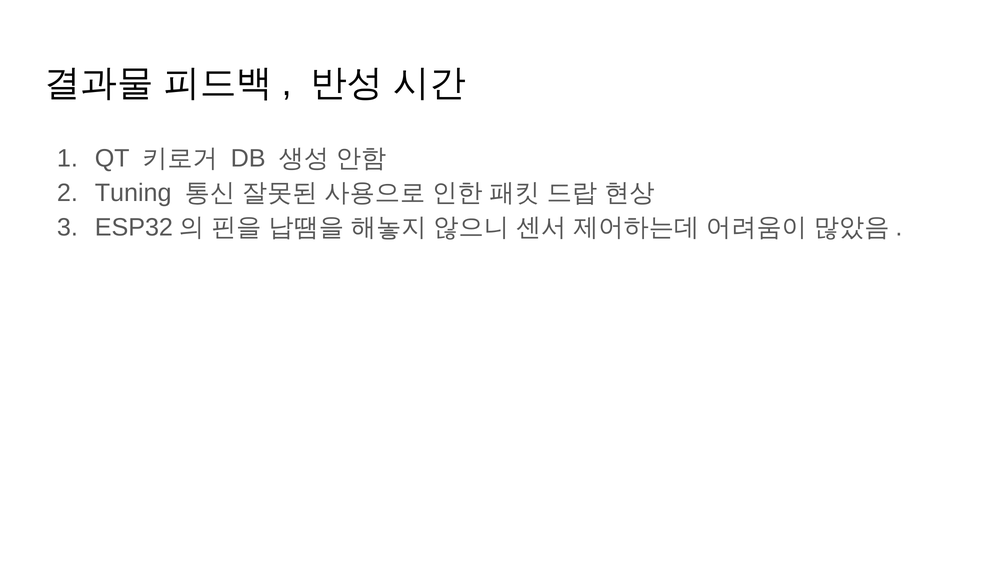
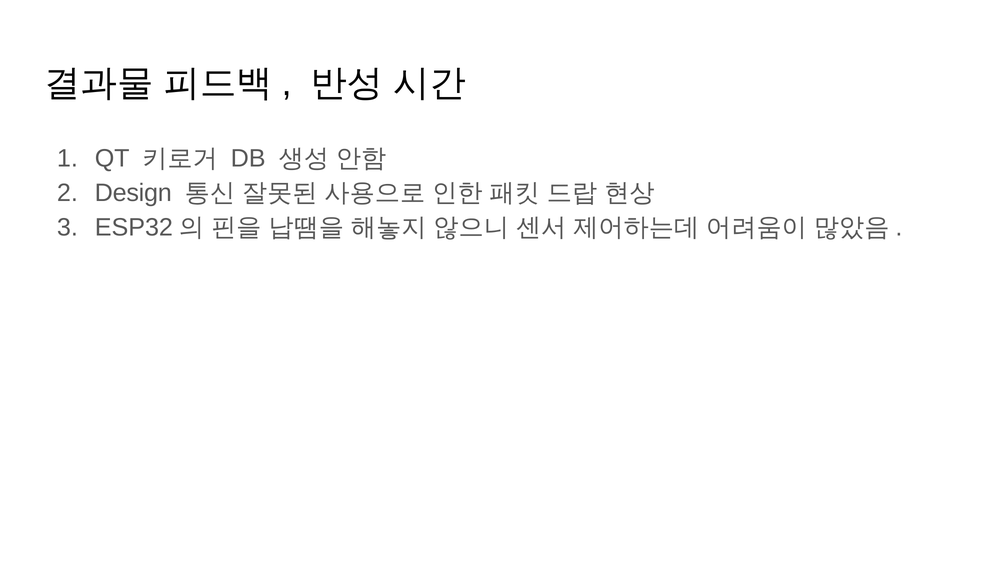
Tuning: Tuning -> Design (133, 193)
